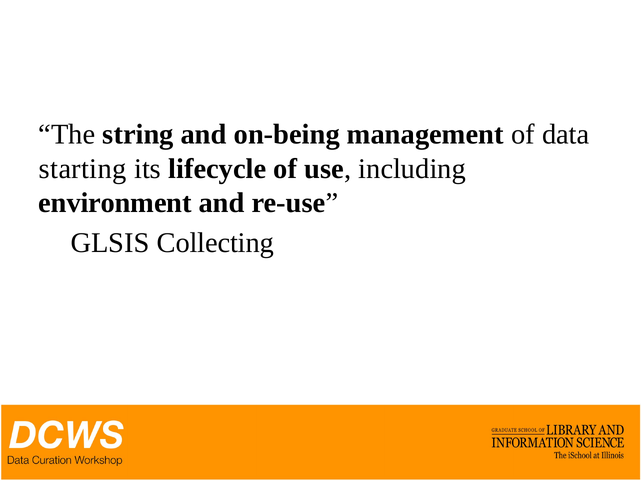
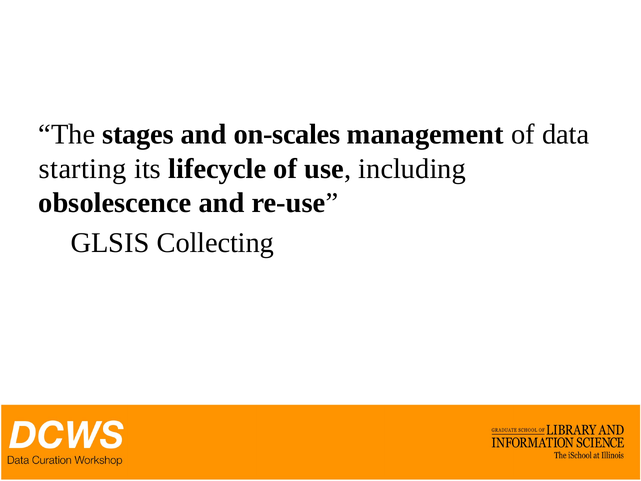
string: string -> stages (138, 134)
on-being: on-being -> on-scales (287, 134)
environment: environment -> obsolescence (115, 203)
